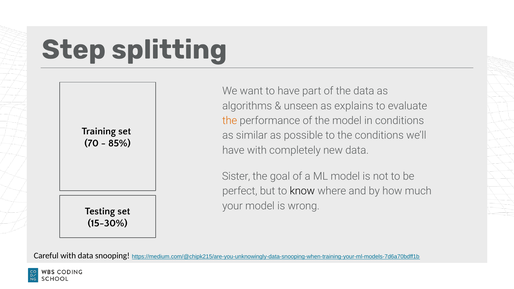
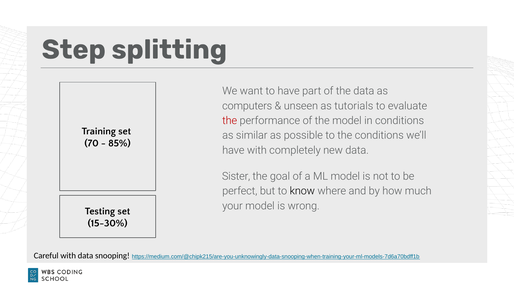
algorithms: algorithms -> computers (247, 106)
explains: explains -> tutorials (354, 106)
the colour: orange -> red (230, 121)
